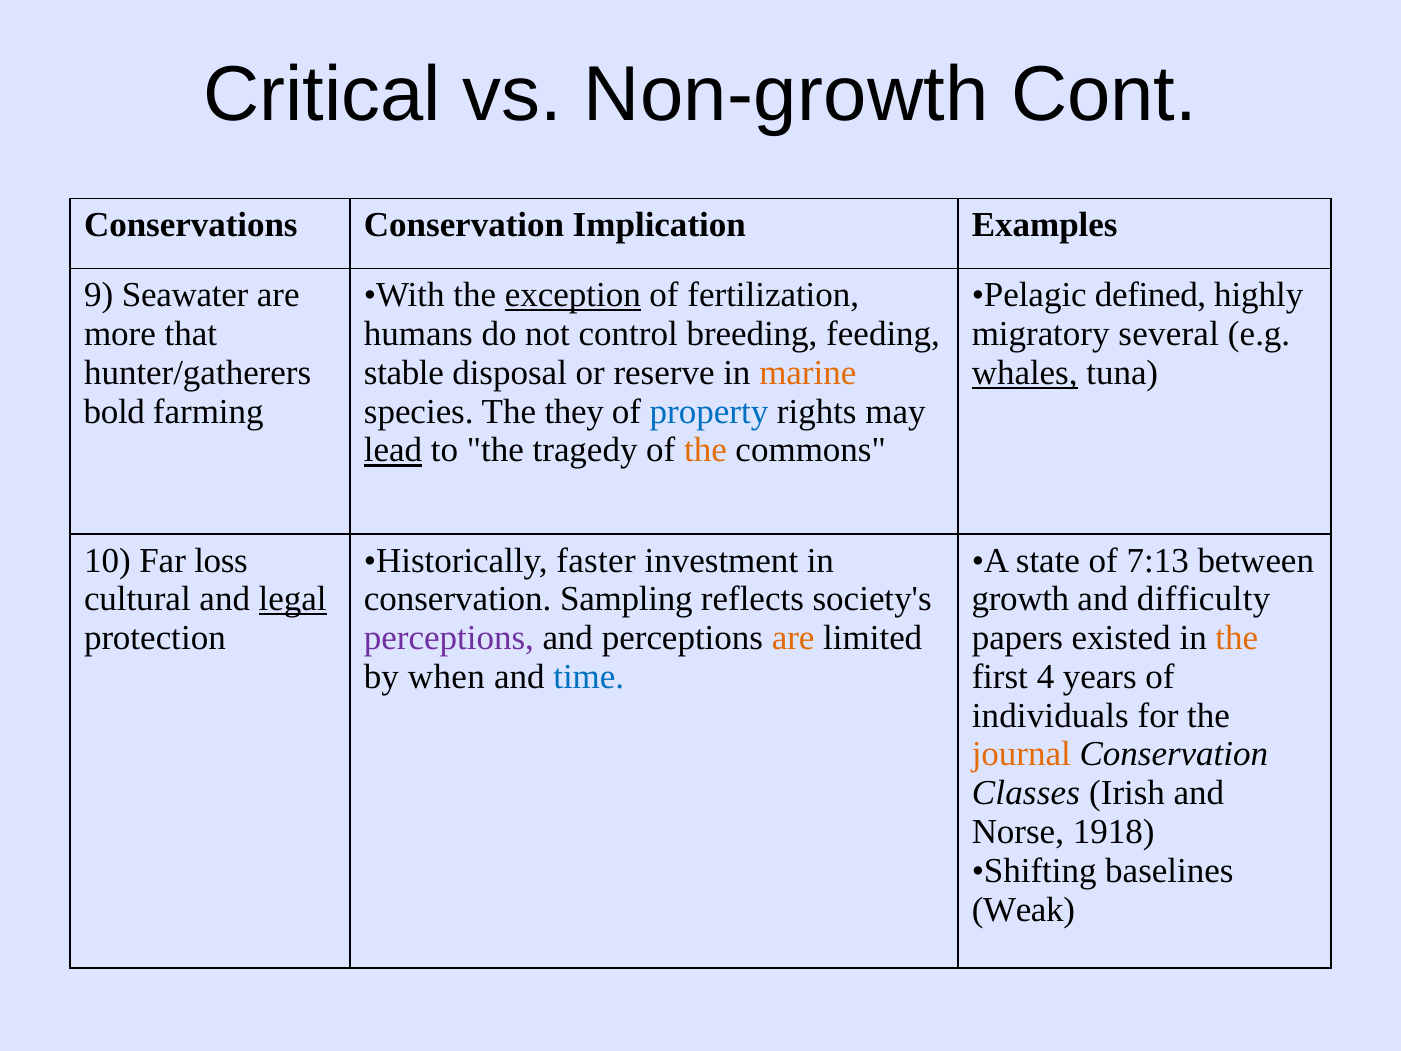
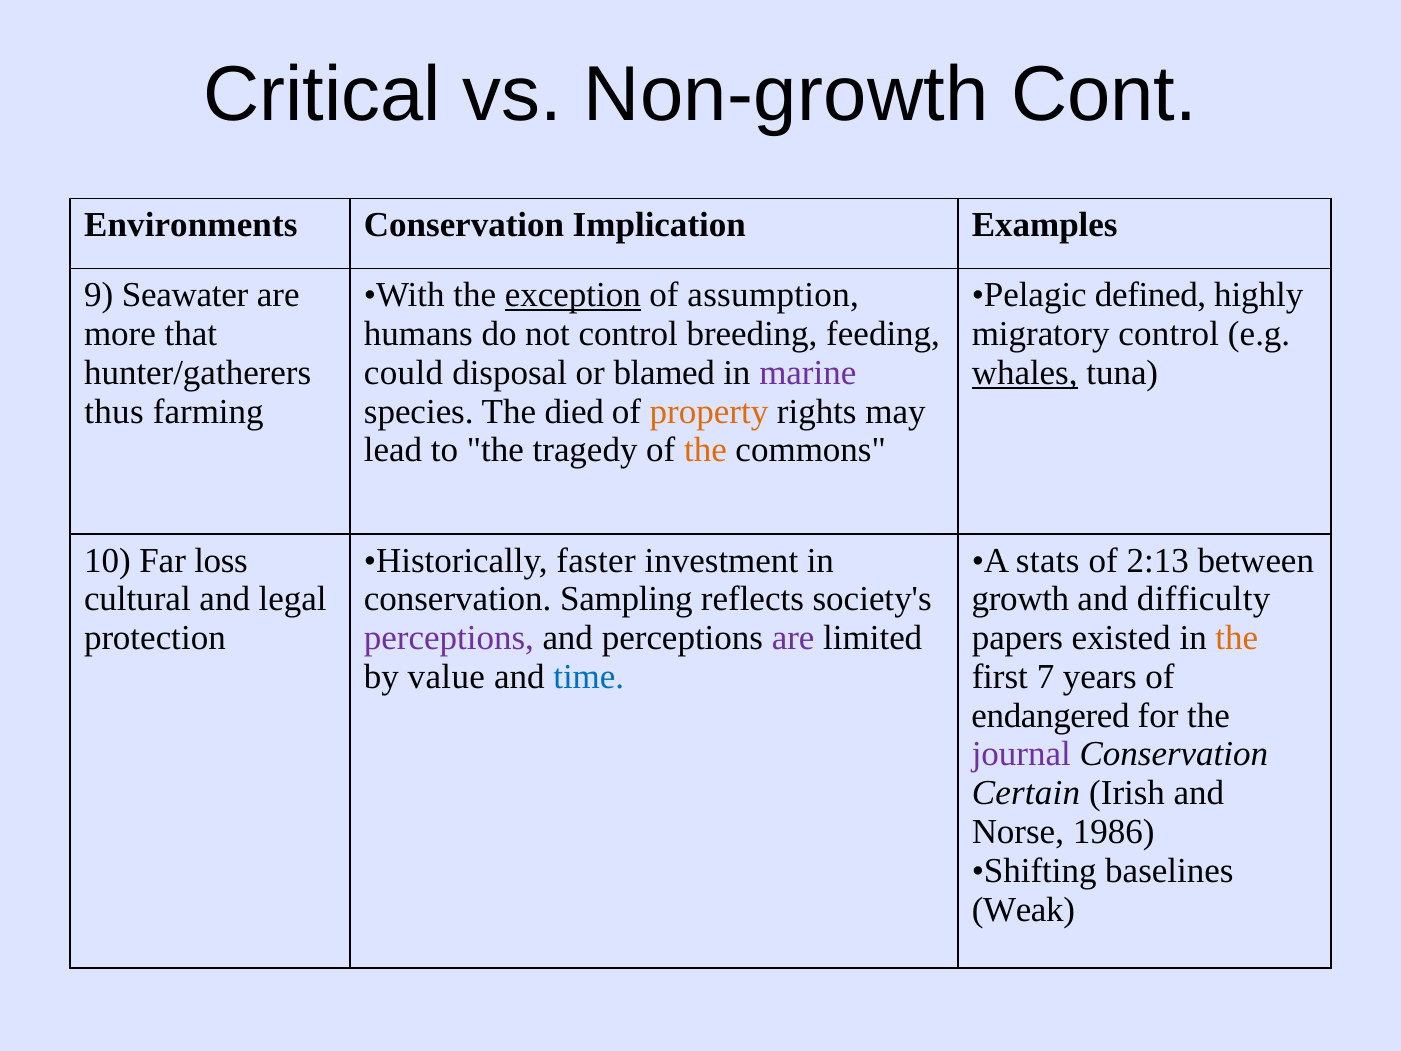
Conservations: Conservations -> Environments (191, 225)
fertilization: fertilization -> assumption (773, 295)
migratory several: several -> control (1169, 334)
stable: stable -> could (404, 373)
reserve: reserve -> blamed (664, 373)
marine colour: orange -> purple (808, 373)
bold: bold -> thus (114, 412)
they: they -> died (574, 412)
property colour: blue -> orange (709, 412)
lead underline: present -> none (393, 450)
state: state -> stats (1048, 560)
7:13: 7:13 -> 2:13 (1158, 560)
legal underline: present -> none (293, 599)
are colour: orange -> purple (793, 638)
when: when -> value (446, 677)
4: 4 -> 7 (1046, 677)
individuals: individuals -> endangered (1051, 715)
journal colour: orange -> purple (1021, 754)
Classes: Classes -> Certain (1026, 793)
1918: 1918 -> 1986 (1114, 832)
